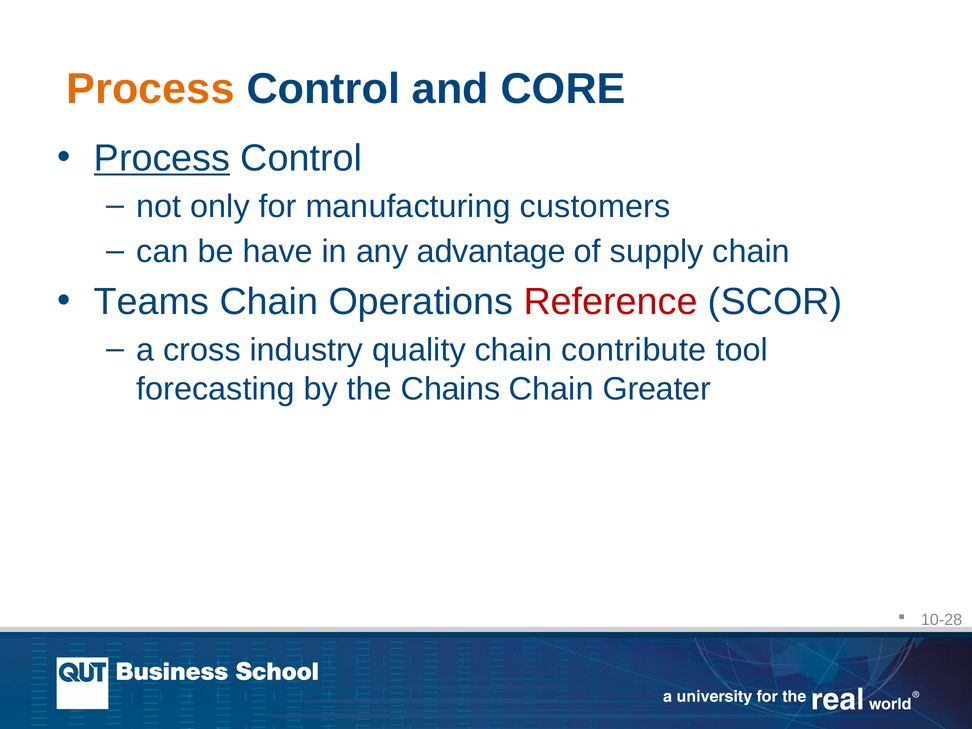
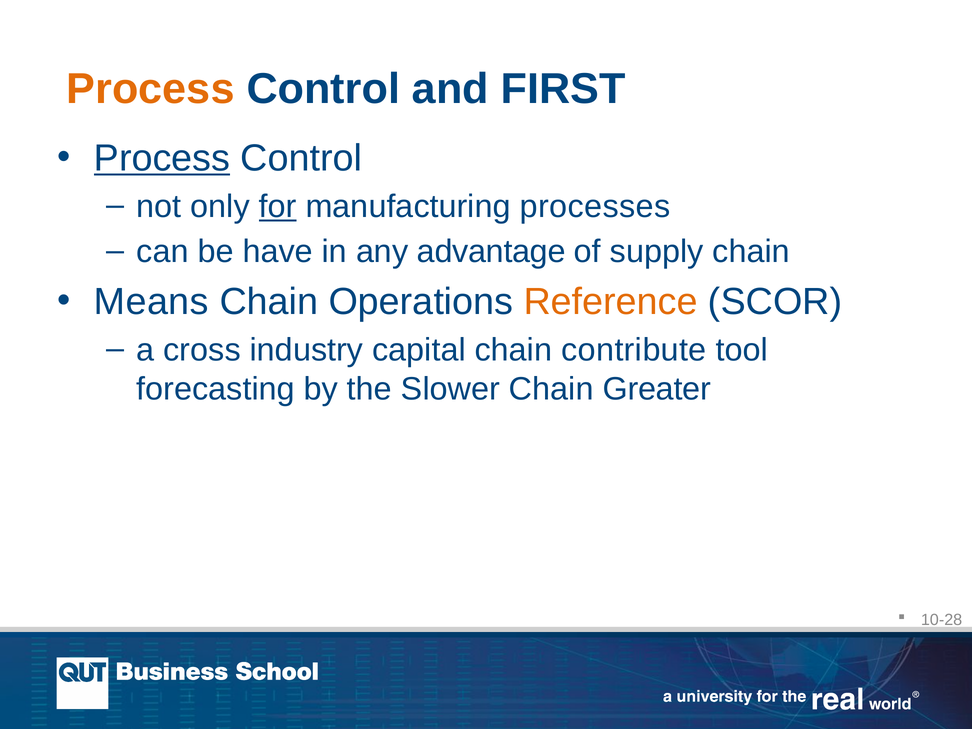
CORE: CORE -> FIRST (563, 89)
for underline: none -> present (278, 206)
customers: customers -> processes (595, 206)
Teams: Teams -> Means (151, 302)
Reference colour: red -> orange (611, 302)
quality: quality -> capital (419, 350)
Chains: Chains -> Slower (450, 389)
